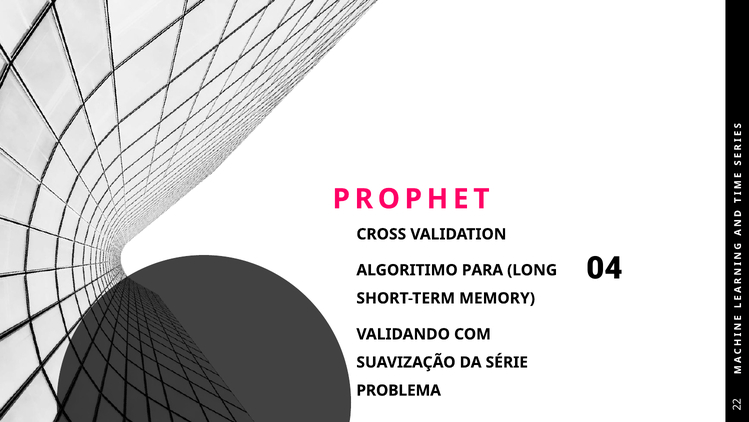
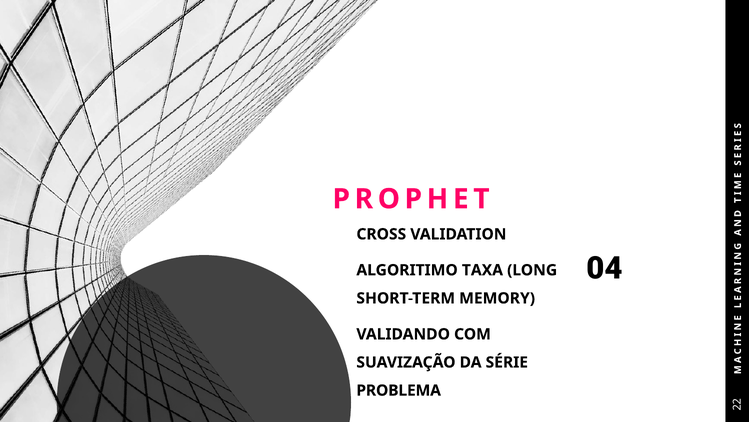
PARA: PARA -> TAXA (482, 270)
